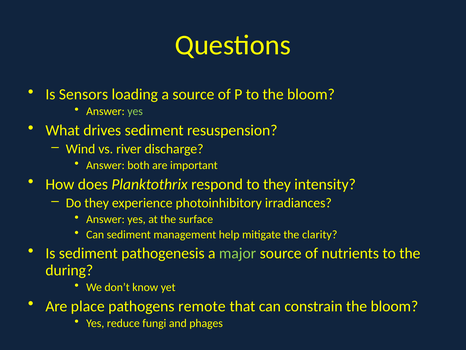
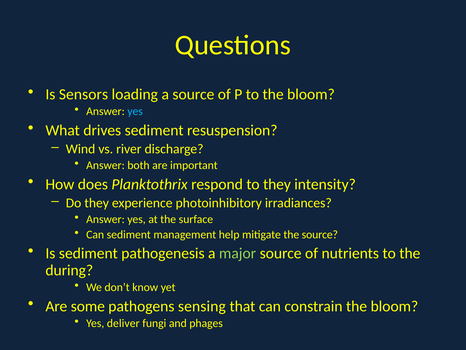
yes colour: light green -> light blue (135, 111)
the clarity: clarity -> source (320, 234)
place: place -> some (88, 306)
remote: remote -> sensing (202, 306)
reduce: reduce -> deliver (123, 323)
